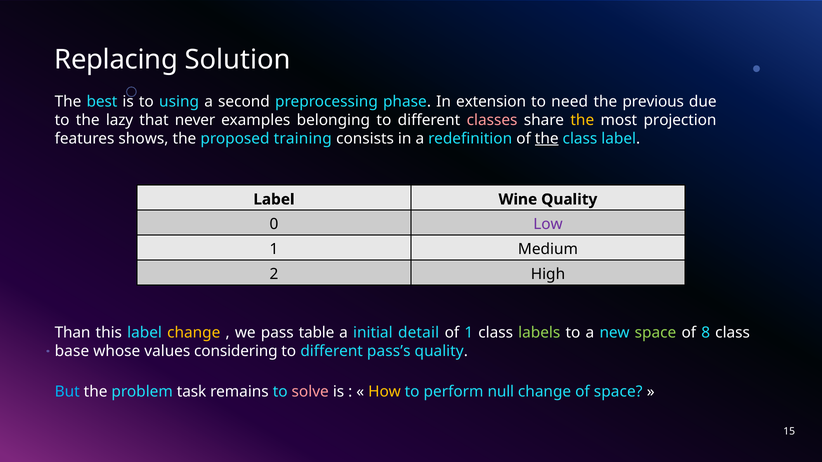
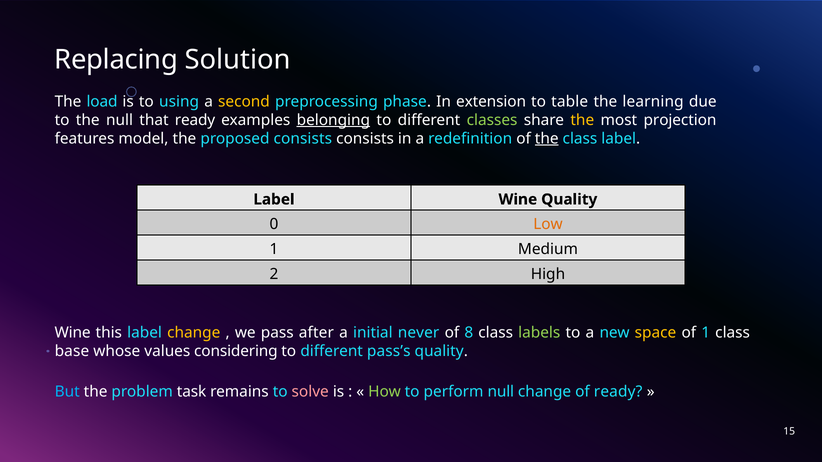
best: best -> load (102, 102)
second colour: white -> yellow (244, 102)
need: need -> table (570, 102)
previous: previous -> learning (653, 102)
the lazy: lazy -> null (120, 120)
that never: never -> ready (195, 120)
belonging underline: none -> present (333, 120)
classes colour: pink -> light green (492, 120)
shows: shows -> model (143, 139)
proposed training: training -> consists (303, 139)
Low colour: purple -> orange (548, 225)
Than: Than -> Wine (73, 333)
table: table -> after (316, 333)
detail: detail -> never (419, 333)
of 1: 1 -> 8 (469, 333)
space colour: light green -> yellow (655, 333)
of 8: 8 -> 1 (706, 333)
How colour: yellow -> light green (385, 392)
of space: space -> ready (618, 392)
